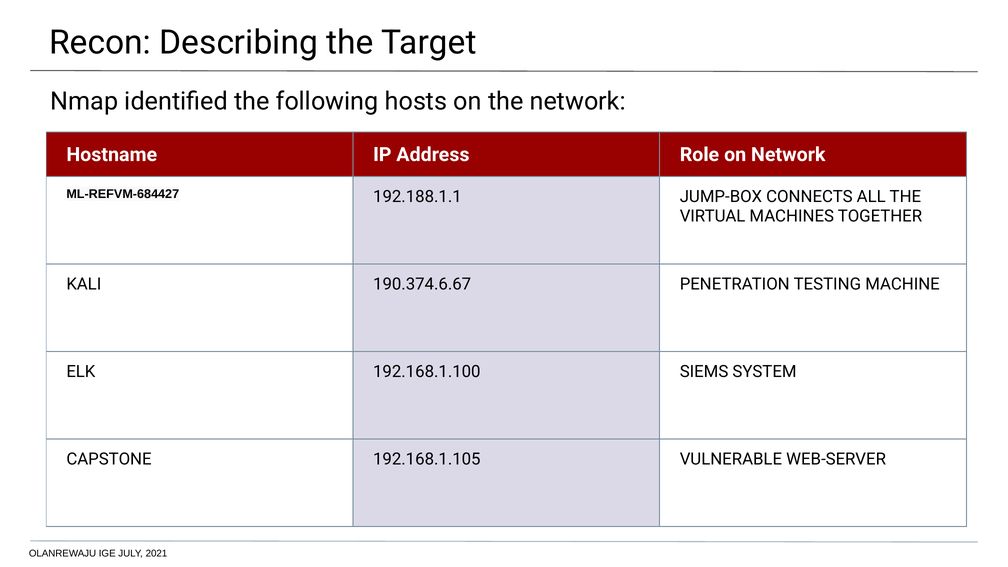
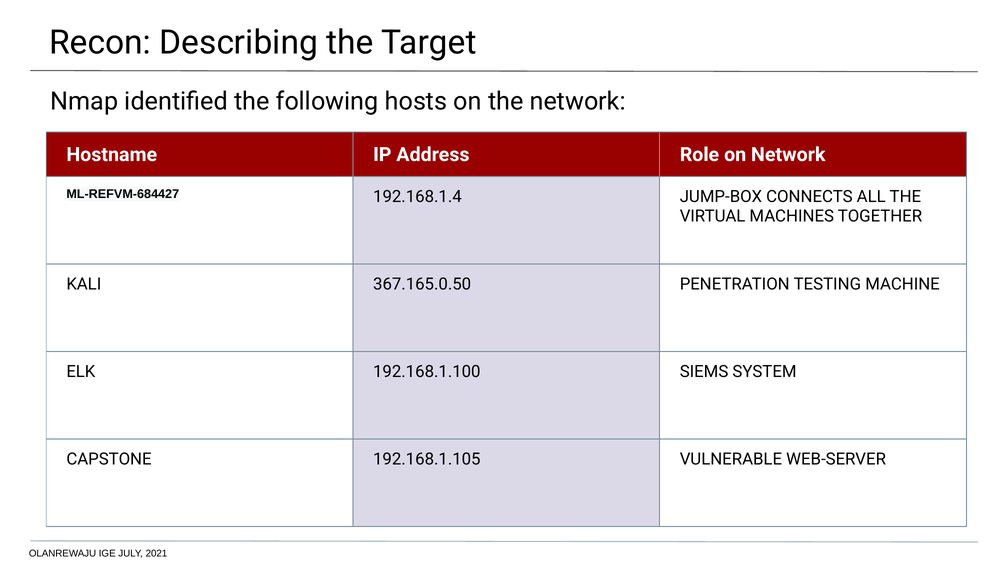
192.188.1.1: 192.188.1.1 -> 192.168.1.4 (417, 197)
190.374.6.67: 190.374.6.67 -> 367.165.0.50 (422, 284)
